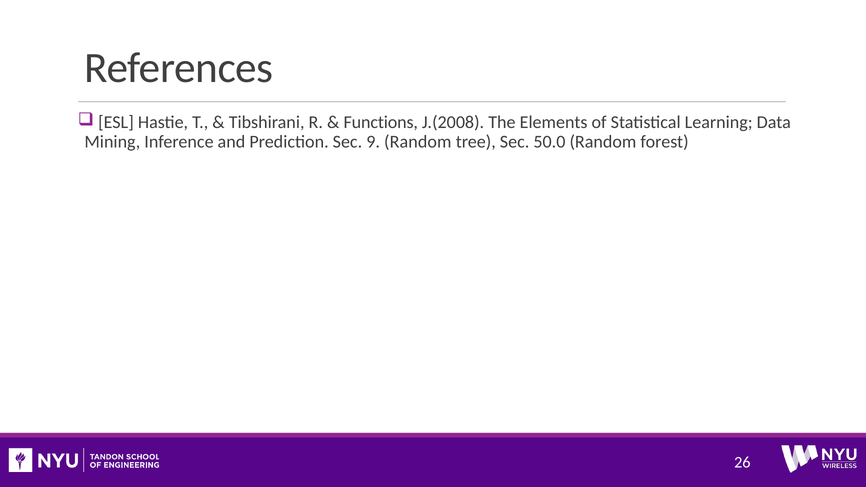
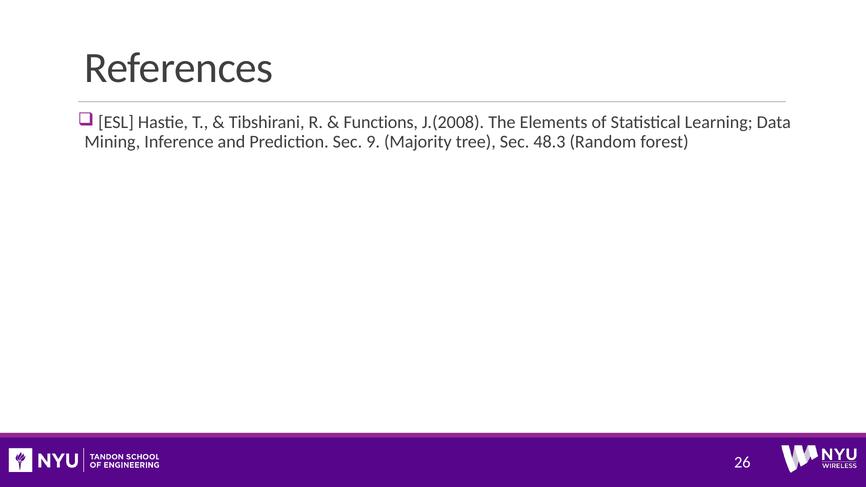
9 Random: Random -> Majority (418, 142)
50.0: 50.0 -> 48.3 (549, 142)
